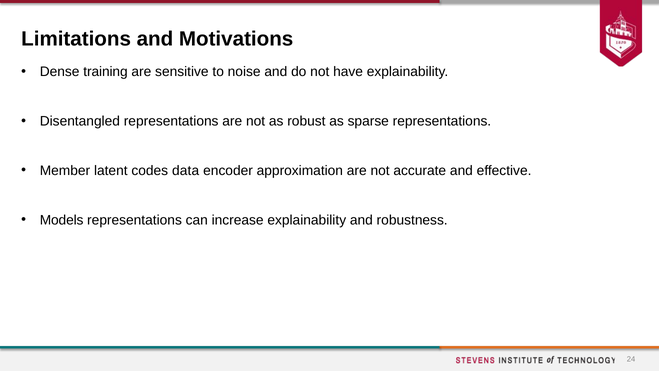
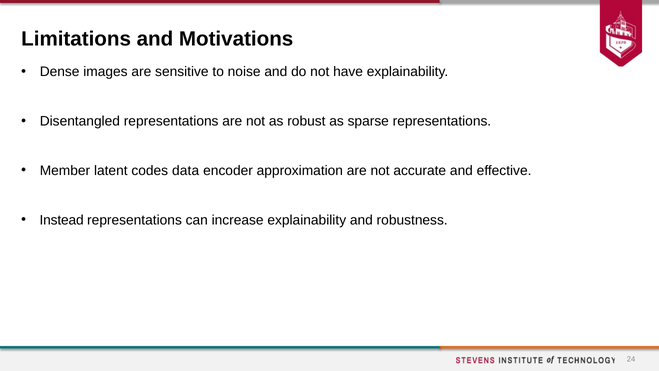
training: training -> images (105, 72)
Models: Models -> Instead (62, 220)
